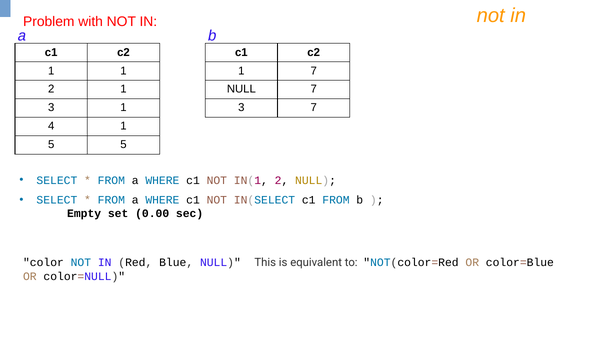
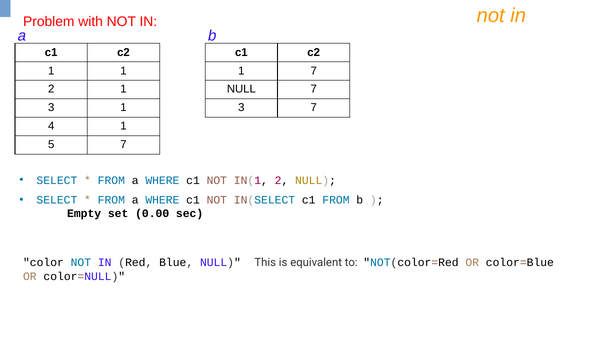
5 5: 5 -> 7 (123, 144)
